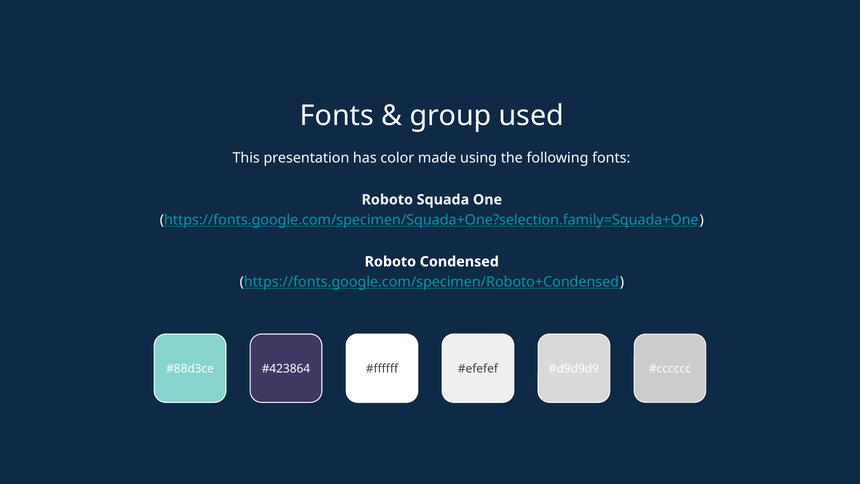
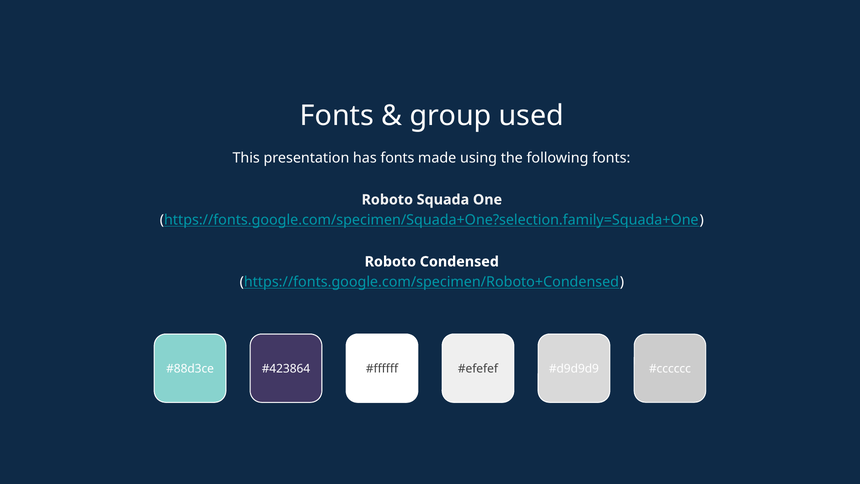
has color: color -> fonts (397, 158)
